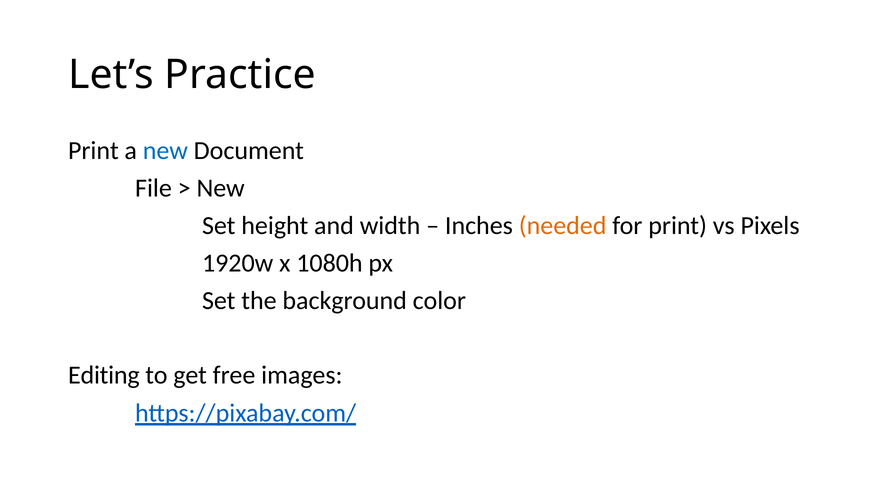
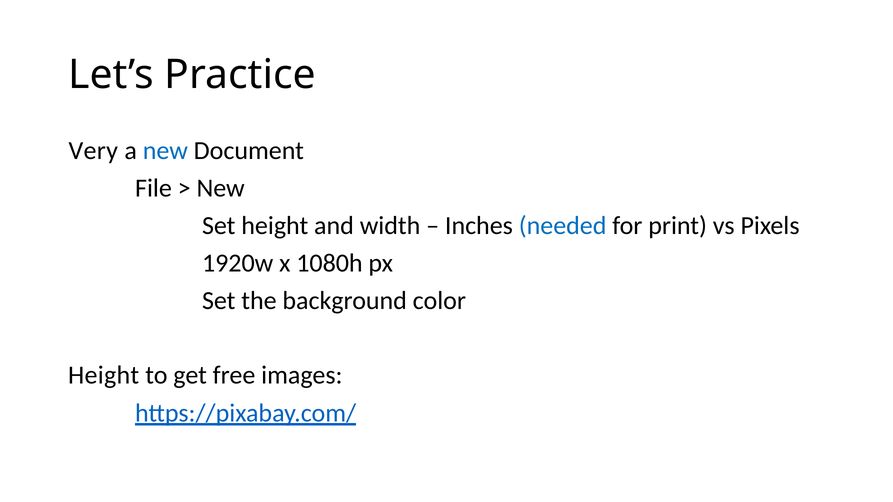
Print: Print -> Very (93, 151)
needed colour: orange -> blue (563, 226)
Editing: Editing -> Height (104, 376)
